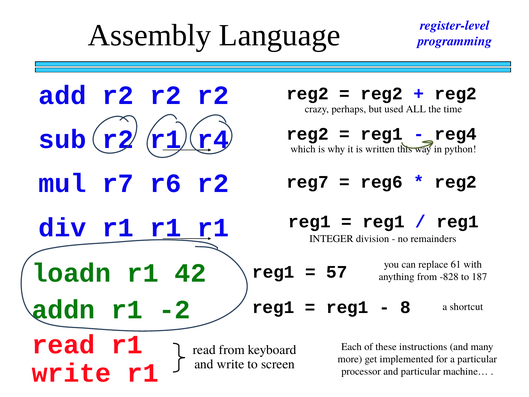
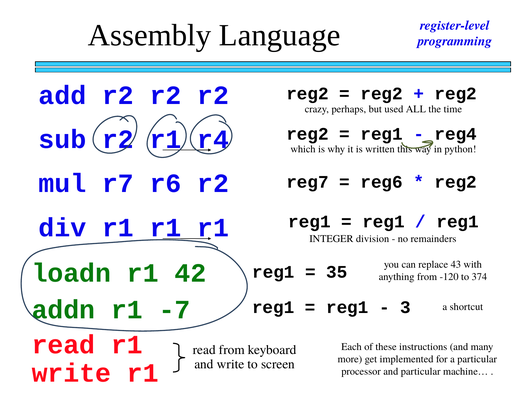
61: 61 -> 43 (456, 264)
57: 57 -> 35 (337, 272)
-828: -828 -> -120 (449, 277)
187: 187 -> 374 (479, 277)
-2: -2 -> -7 (175, 309)
8: 8 -> 3 (406, 307)
